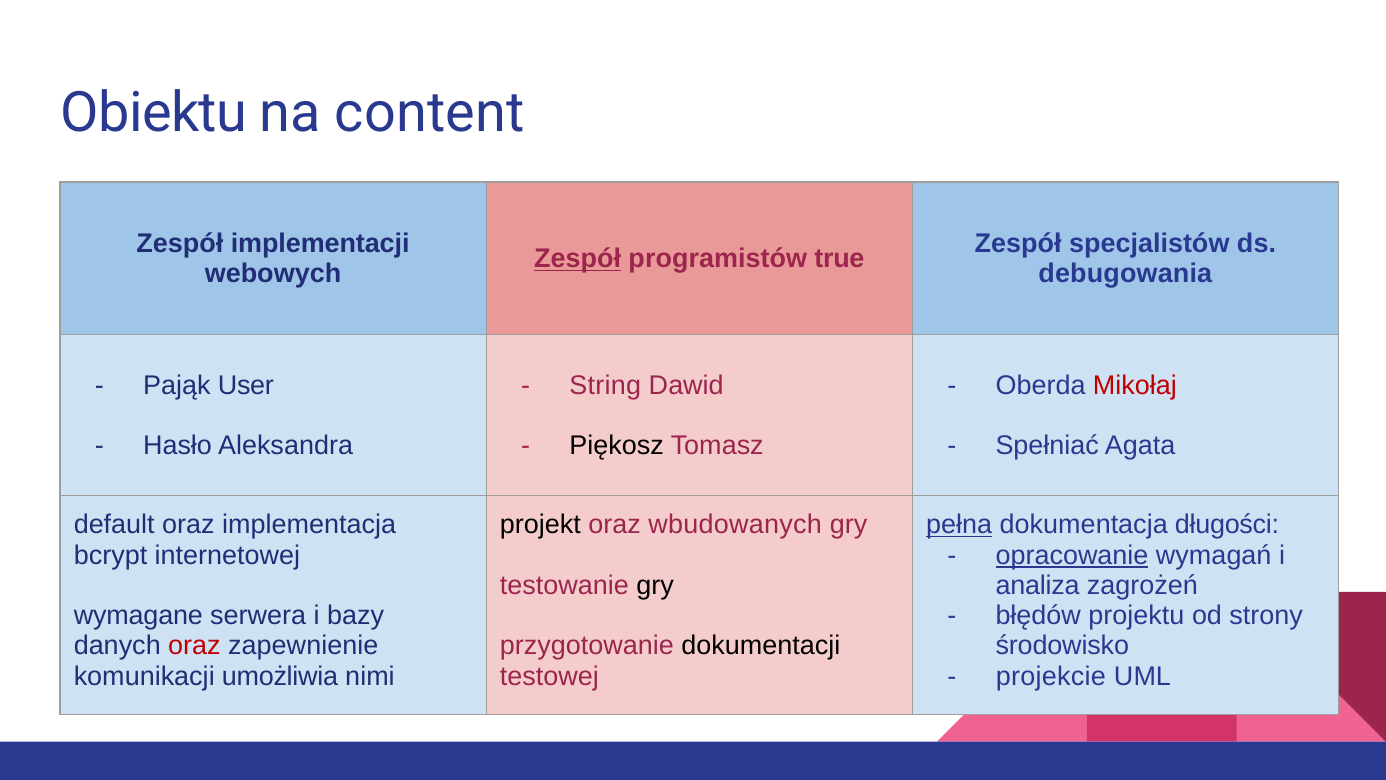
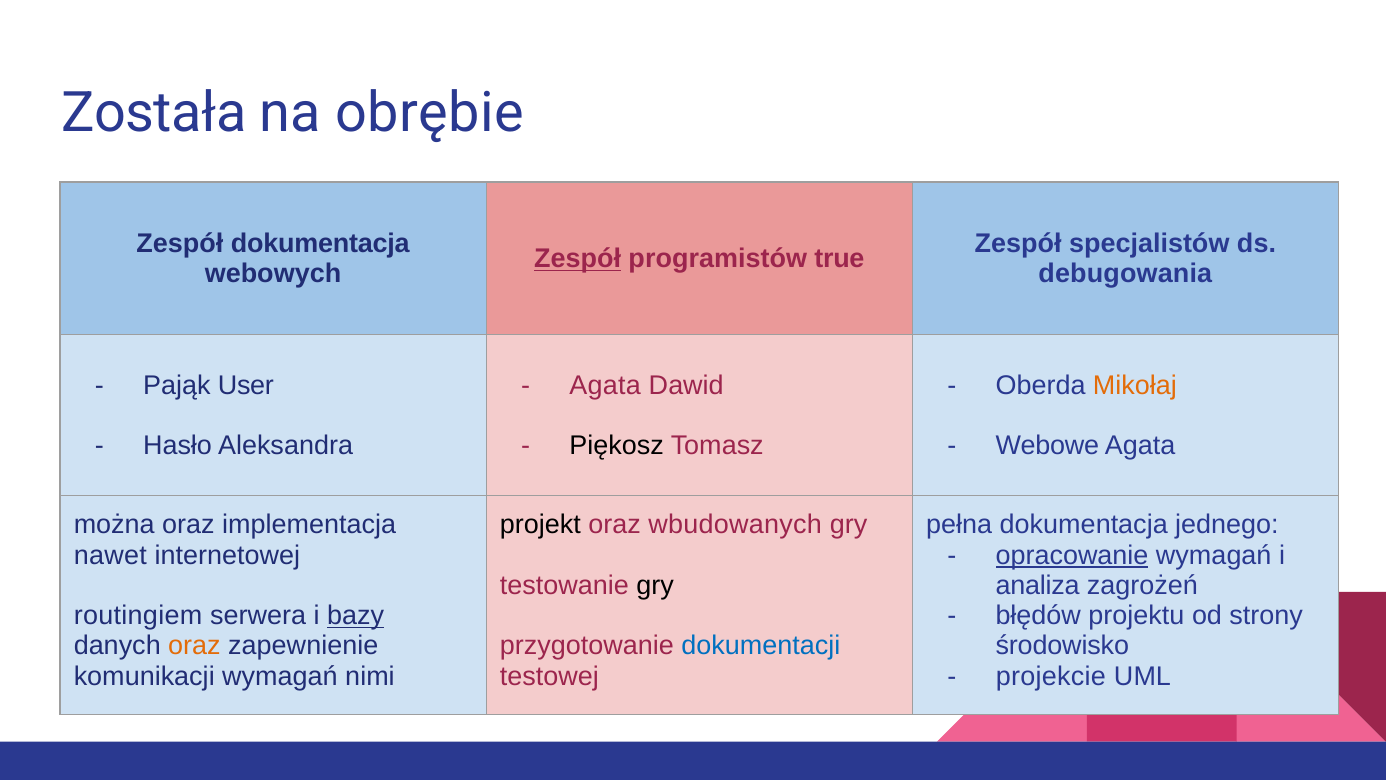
Obiektu: Obiektu -> Została (154, 113)
content: content -> obrębie (430, 113)
Zespół implementacji: implementacji -> dokumentacja (320, 244)
String: String -> Agata (605, 385)
Mikołaj colour: red -> orange (1135, 385)
Spełniać: Spełniać -> Webowe (1047, 446)
default: default -> można (114, 525)
pełna underline: present -> none (959, 525)
długości: długości -> jednego (1227, 525)
bcrypt: bcrypt -> nawet (110, 555)
wymagane: wymagane -> routingiem (138, 615)
bazy underline: none -> present (356, 615)
oraz colour: red -> orange (194, 646)
dokumentacji colour: black -> blue (761, 646)
komunikacji umożliwia: umożliwia -> wymagań (280, 676)
